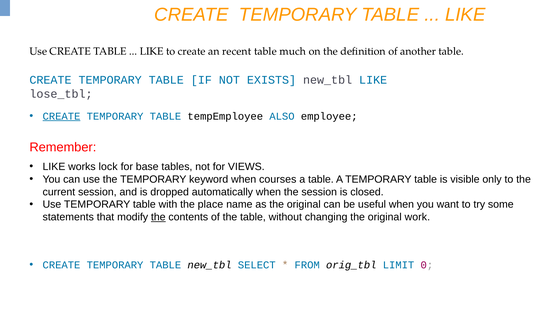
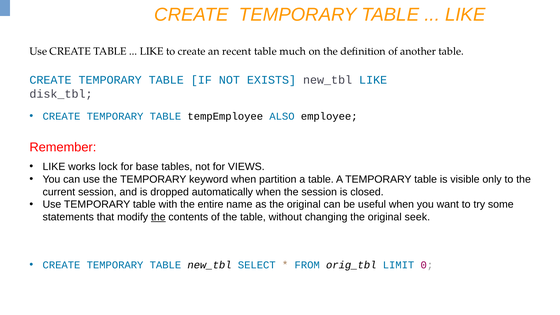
lose_tbl: lose_tbl -> disk_tbl (61, 94)
CREATE underline: present -> none (61, 116)
courses: courses -> partition (278, 179)
place: place -> entire (211, 205)
work: work -> seek (417, 217)
